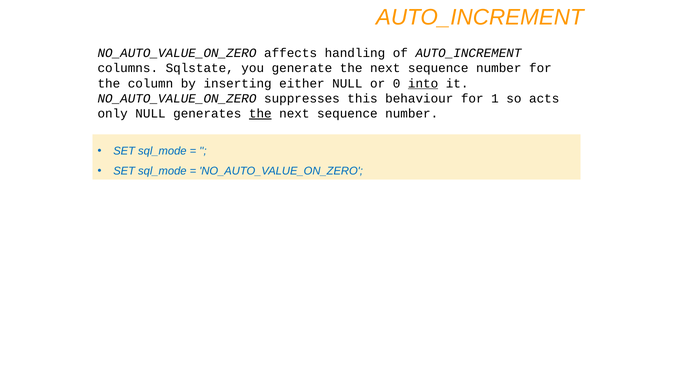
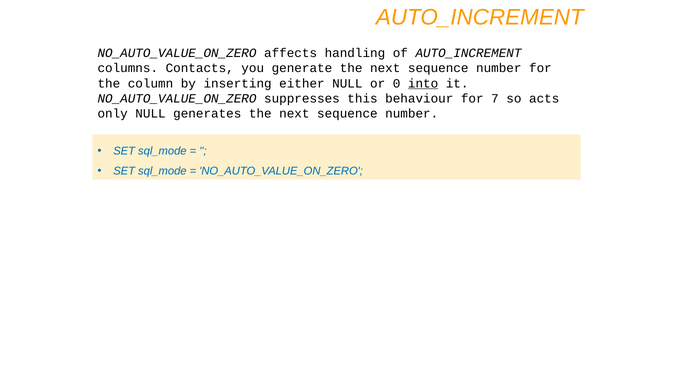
Sqlstate: Sqlstate -> Contacts (200, 68)
1: 1 -> 7 (495, 98)
the underline: present -> none (260, 114)
